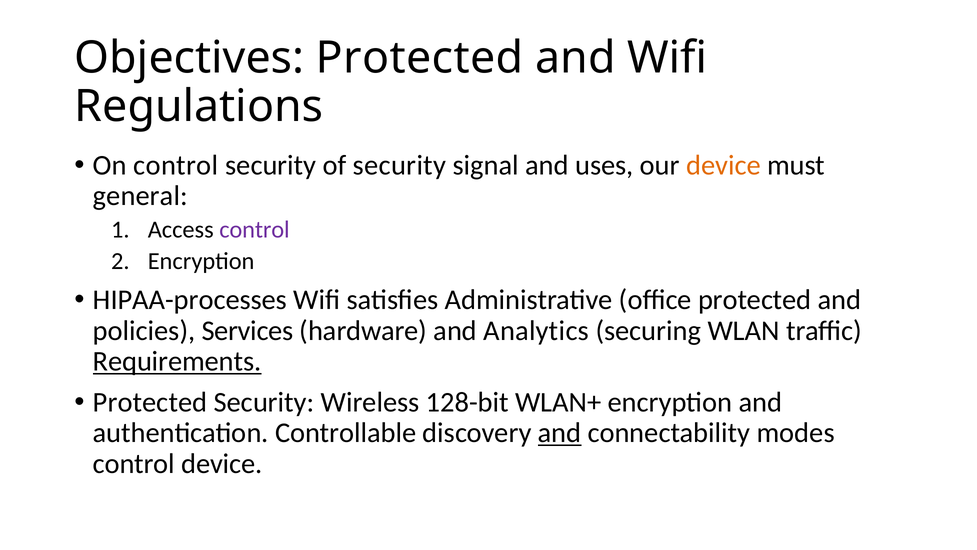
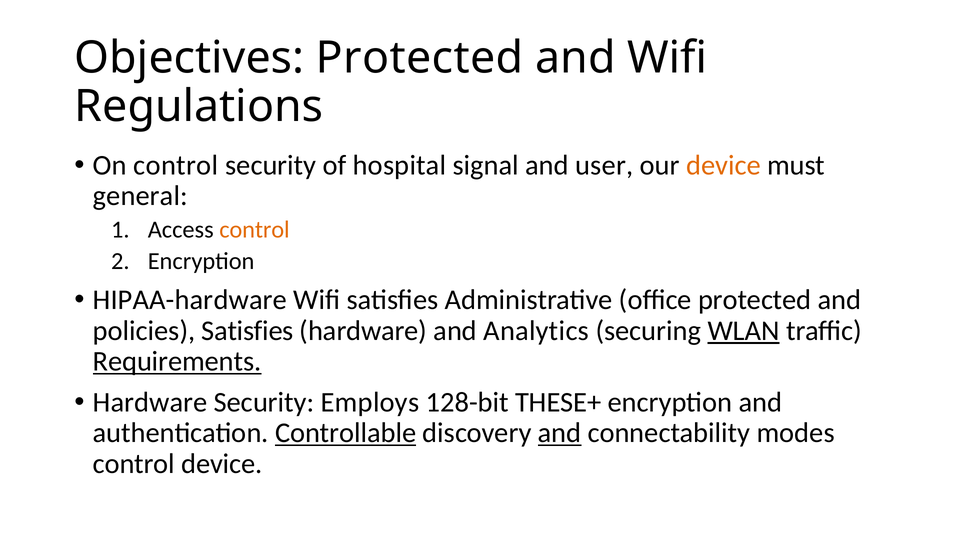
of security: security -> hospital (400, 165)
uses: uses -> user (604, 165)
control colour: purple -> orange (254, 230)
HIPAA-processes: HIPAA-processes -> HIPAA-hardware (190, 300)
policies Services: Services -> Satisfies (247, 330)
WLAN underline: none -> present (744, 330)
Protected: Protected -> Hardware (150, 402)
Wireless: Wireless -> Employs (370, 402)
WLAN+: WLAN+ -> THESE+ (558, 402)
Controllable underline: none -> present (346, 433)
